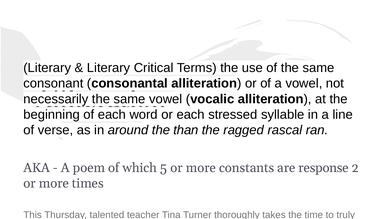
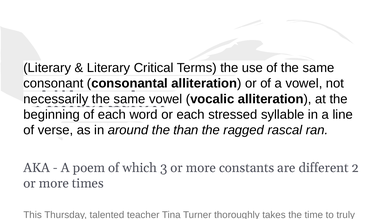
5: 5 -> 3 (164, 168)
response: response -> different (324, 168)
